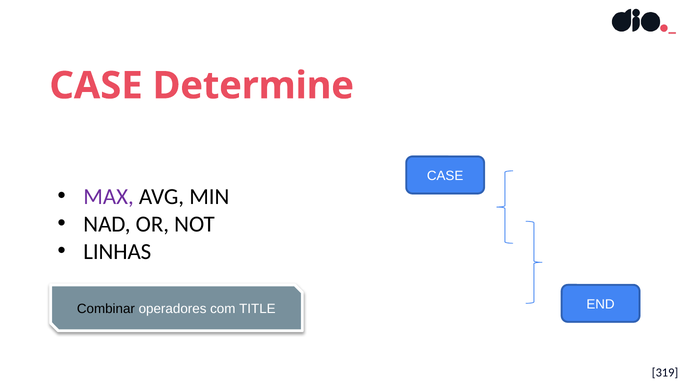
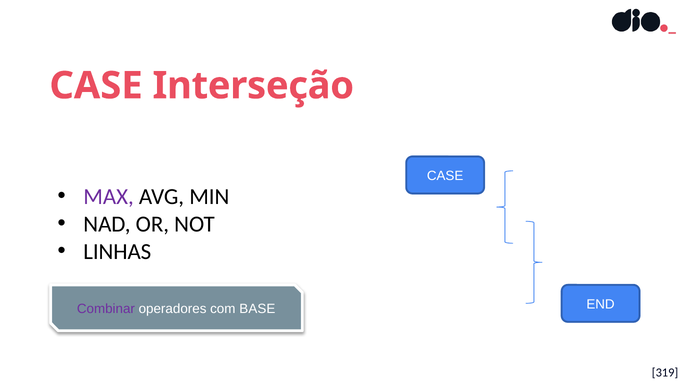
Determine: Determine -> Interseção (253, 86)
Combinar colour: black -> purple (106, 309)
TITLE: TITLE -> BASE (257, 309)
